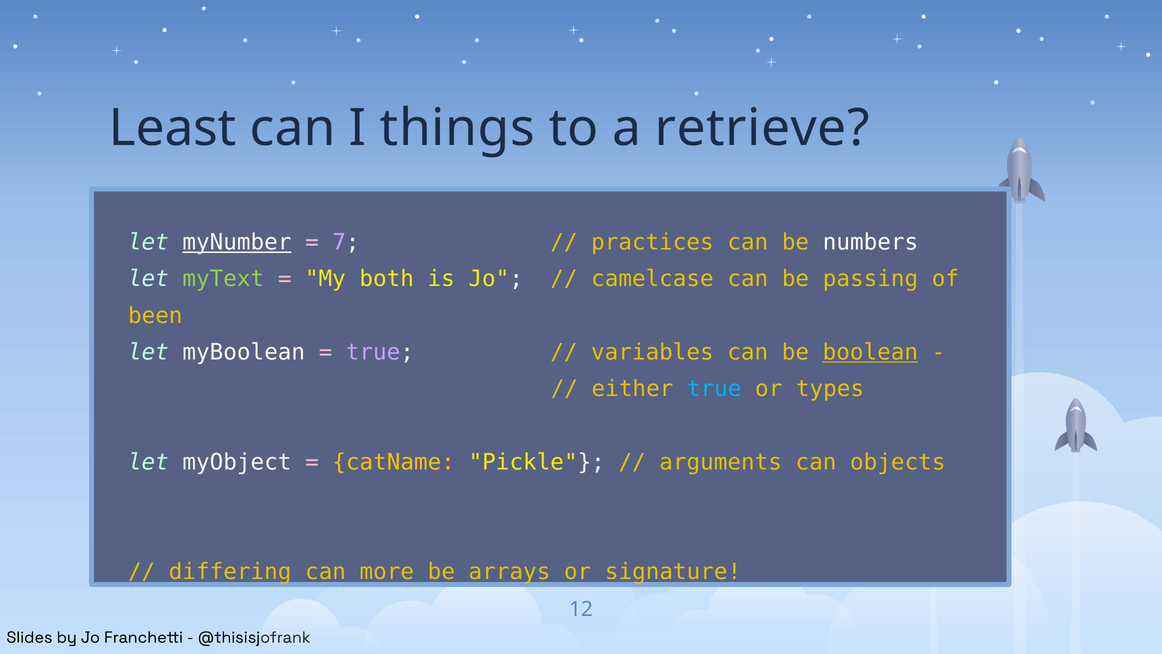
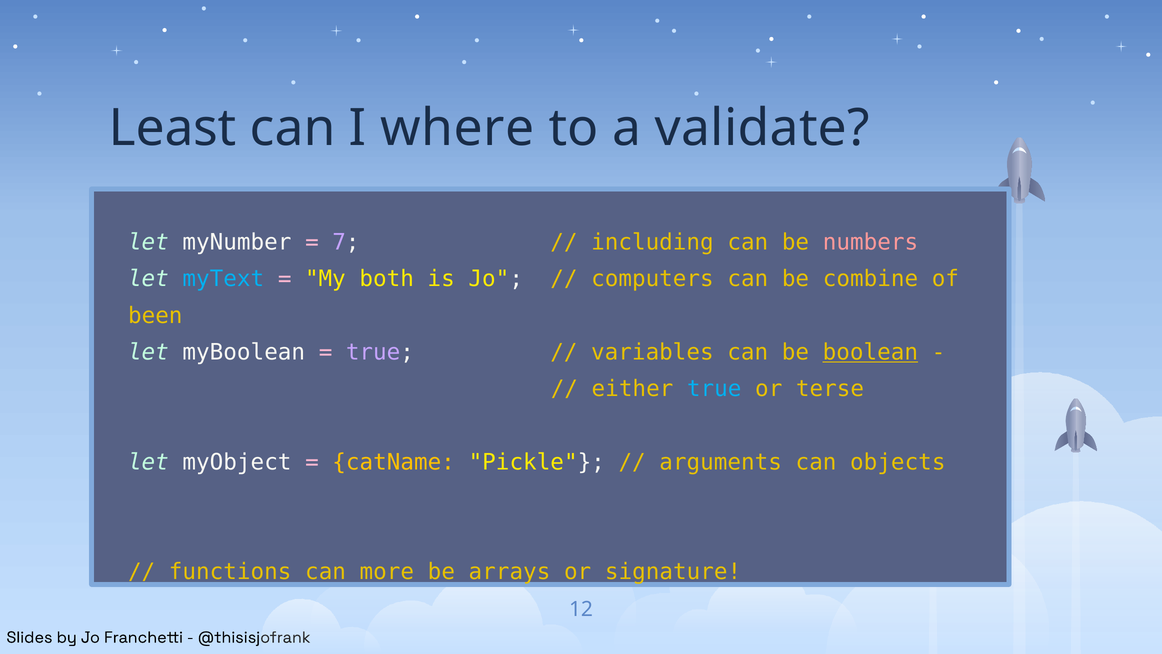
things: things -> where (457, 128)
retrieve: retrieve -> validate (762, 128)
myNumber underline: present -> none (237, 242)
practices: practices -> including (652, 242)
numbers colour: white -> pink (870, 242)
myText colour: light green -> light blue (223, 279)
camelcase: camelcase -> computers (652, 279)
passing: passing -> combine (870, 279)
types: types -> terse (830, 389)
differing: differing -> functions (230, 572)
